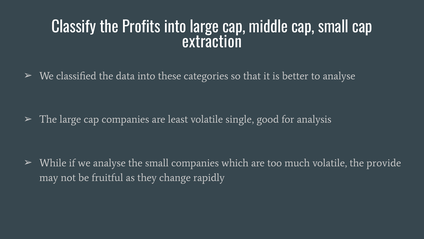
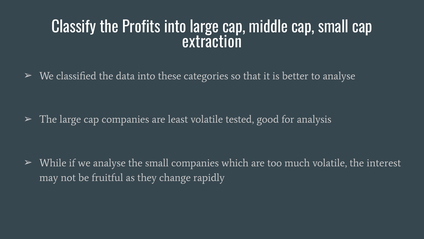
single: single -> tested (240, 119)
provide: provide -> interest (384, 163)
